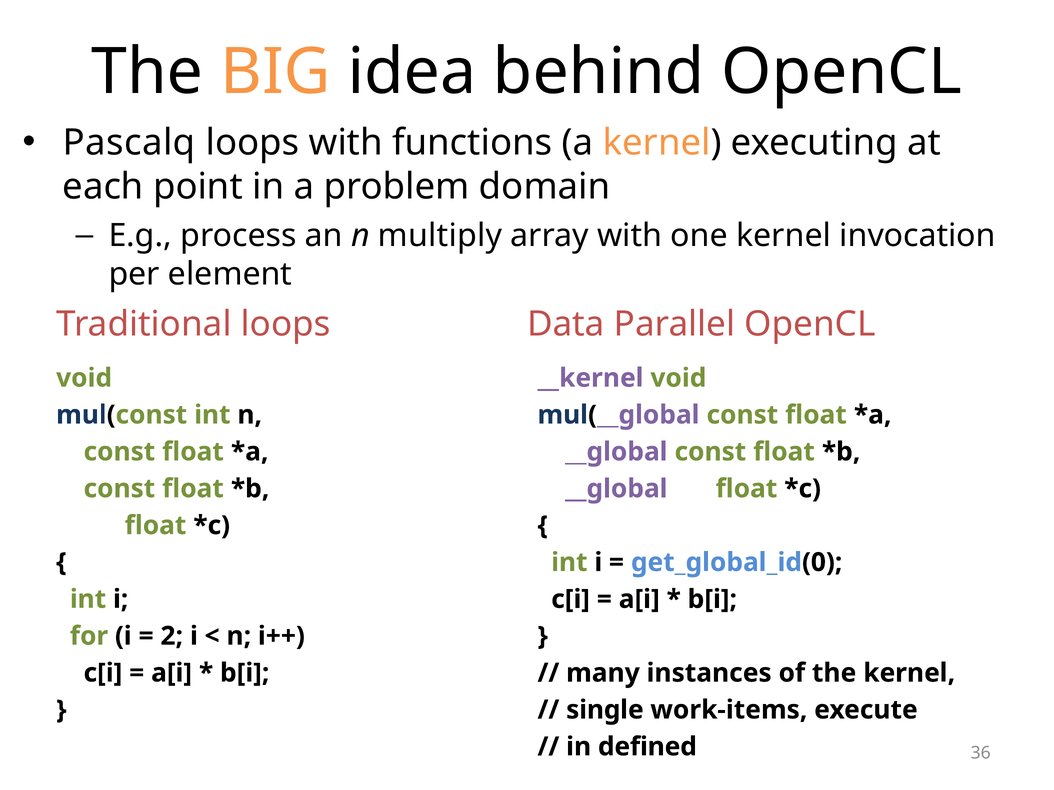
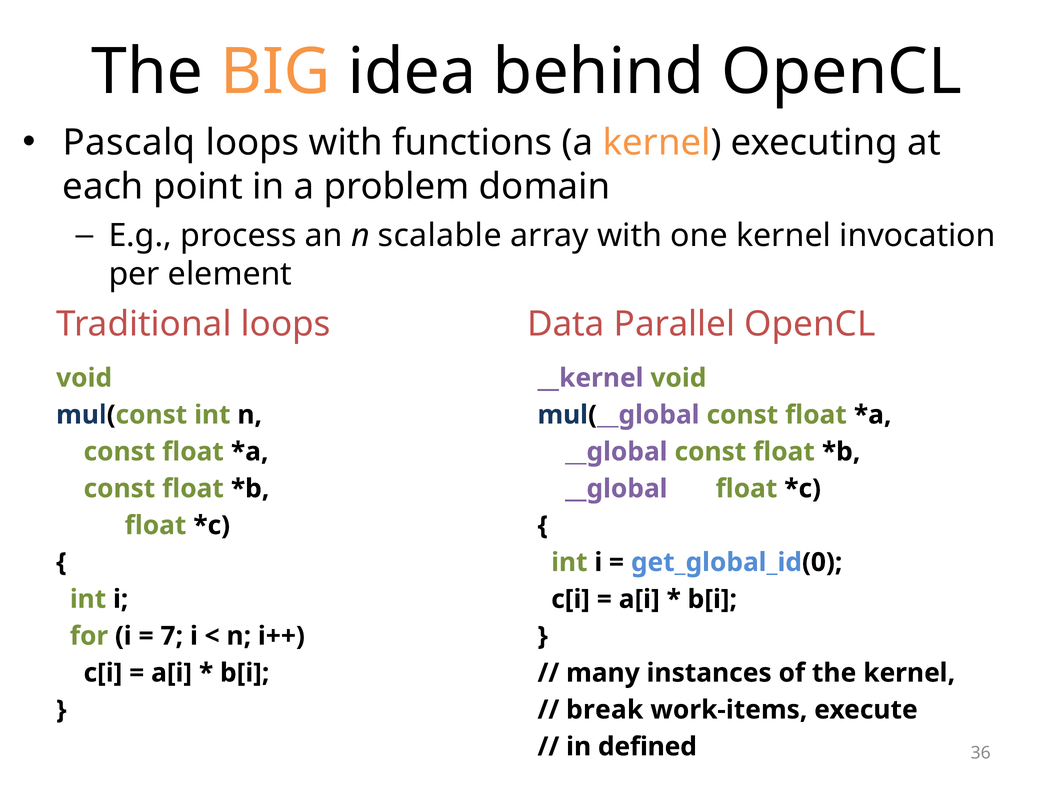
multiply: multiply -> scalable (440, 236)
2: 2 -> 7 (172, 636)
single: single -> break (605, 710)
